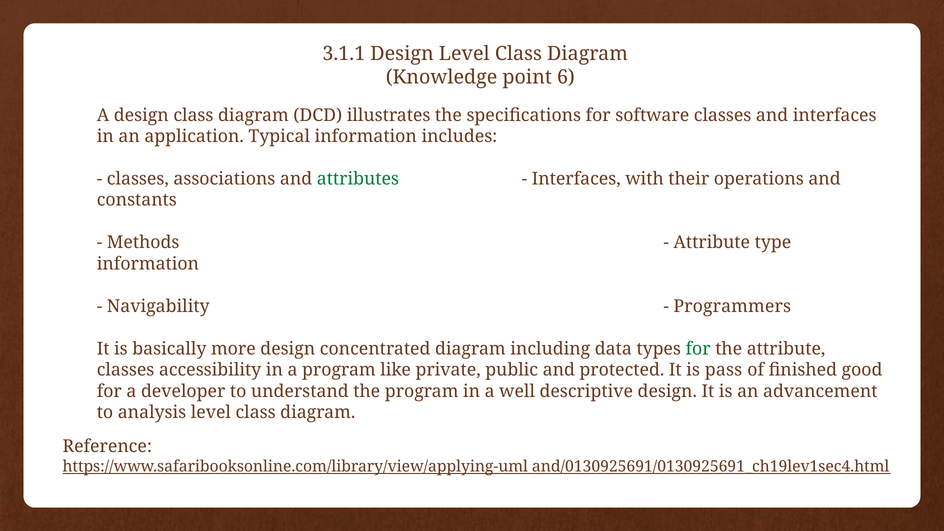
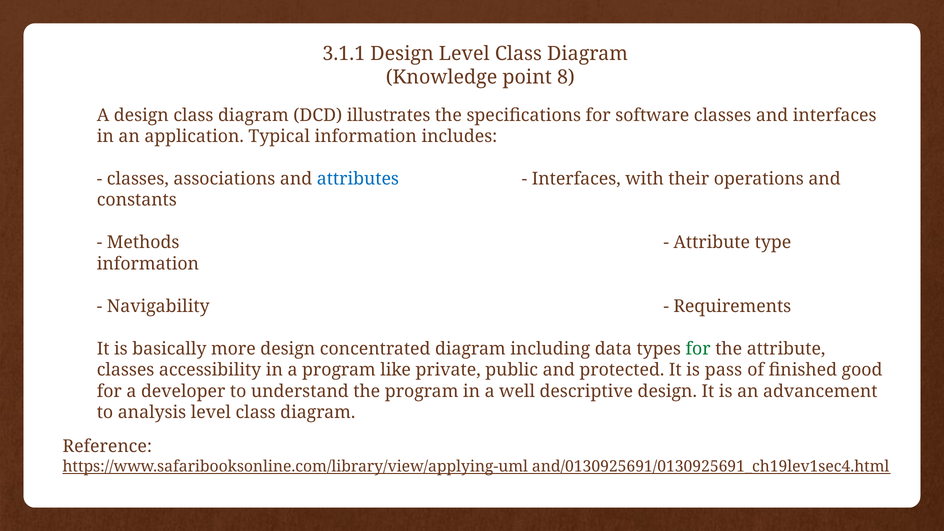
6: 6 -> 8 (566, 77)
attributes colour: green -> blue (358, 179)
Programmers: Programmers -> Requirements (732, 306)
